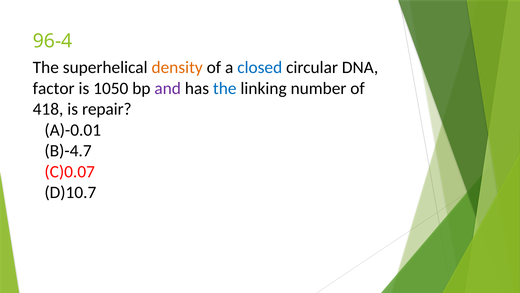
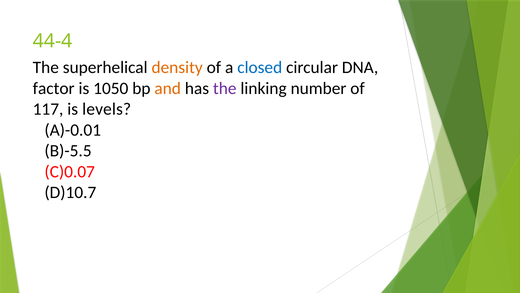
96-4: 96-4 -> 44-4 (53, 41)
and colour: purple -> orange (168, 88)
the colour: blue -> purple (225, 88)
418: 418 -> 117 (48, 109)
repair: repair -> levels (107, 109)
B)-4.7: B)-4.7 -> B)-5.5 (68, 151)
